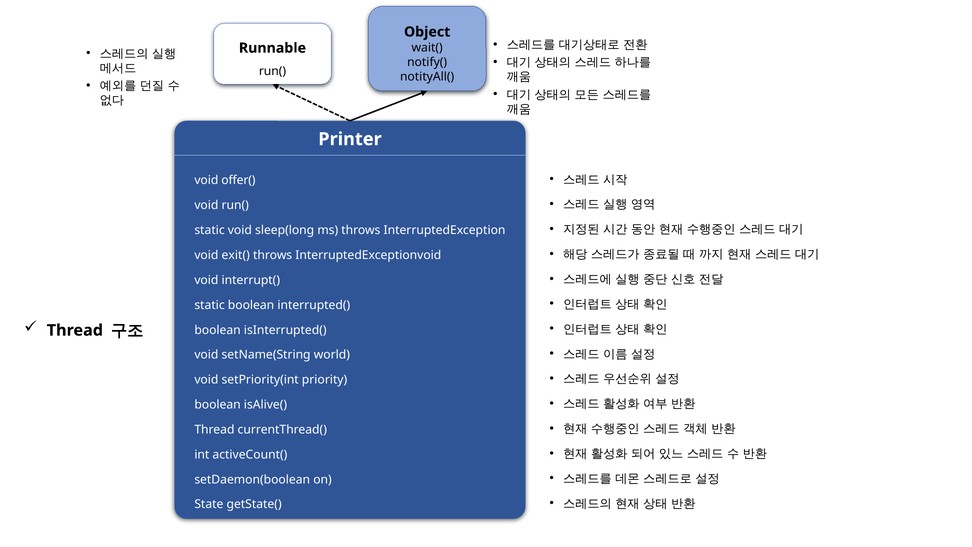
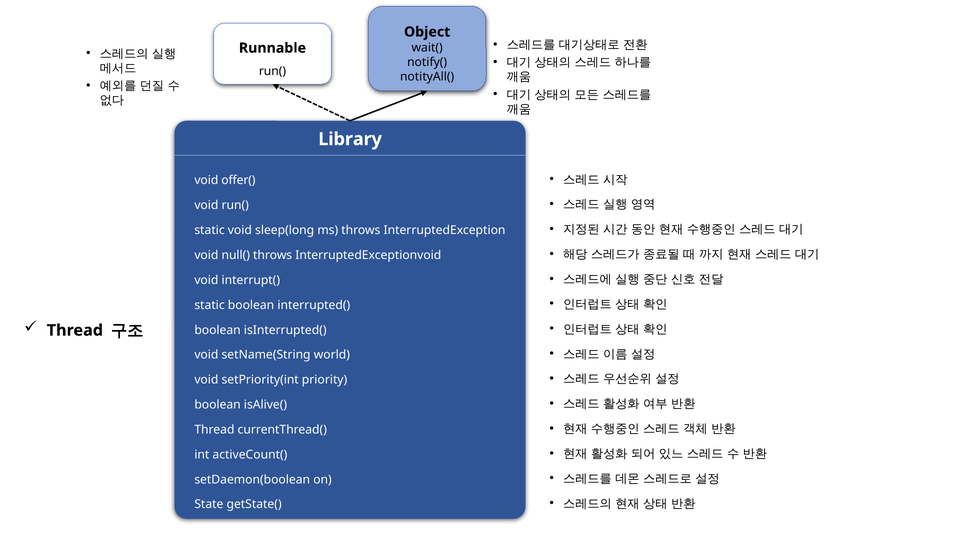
Printer: Printer -> Library (350, 139)
exit(: exit( -> null( (236, 255)
